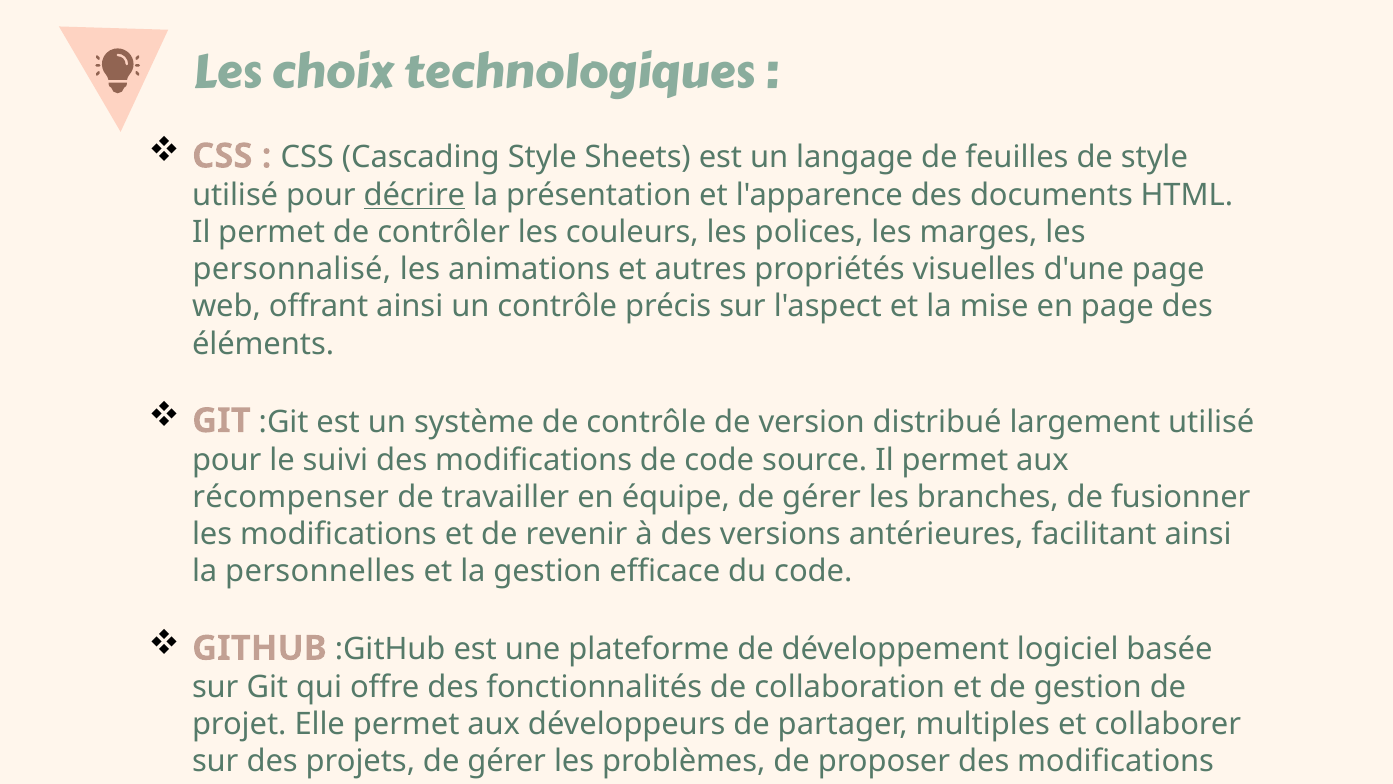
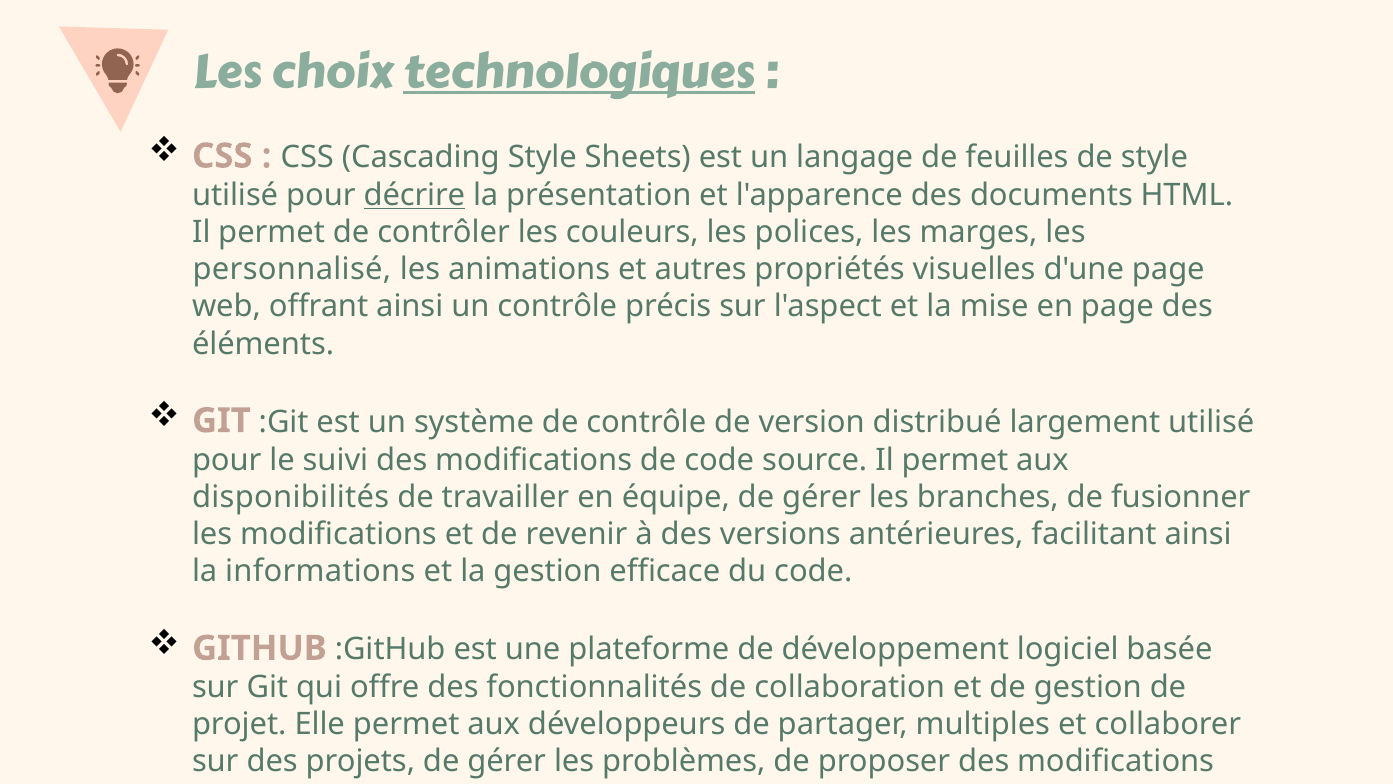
technologiques underline: none -> present (579, 72)
récompenser: récompenser -> disponibilités (291, 497)
personnelles: personnelles -> informations (320, 571)
